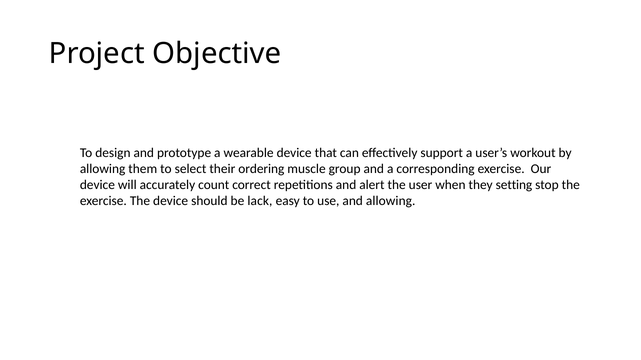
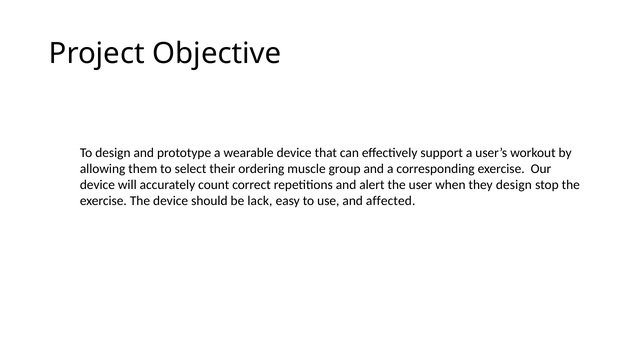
they setting: setting -> design (514, 185)
and allowing: allowing -> affected (391, 201)
